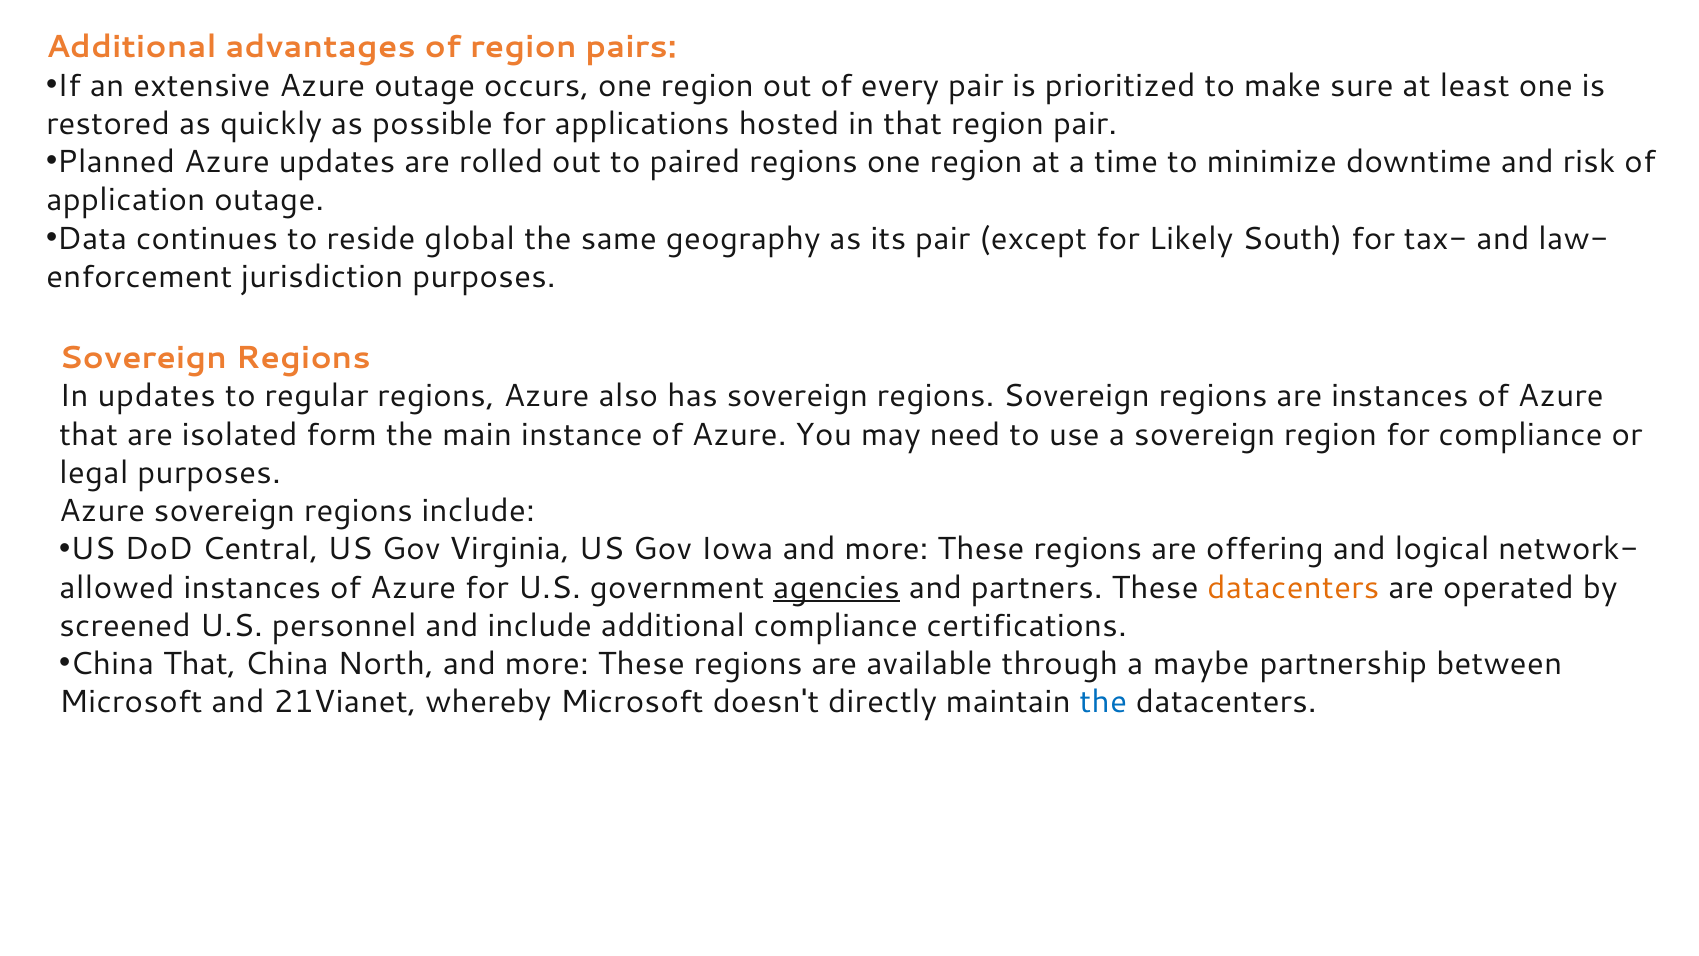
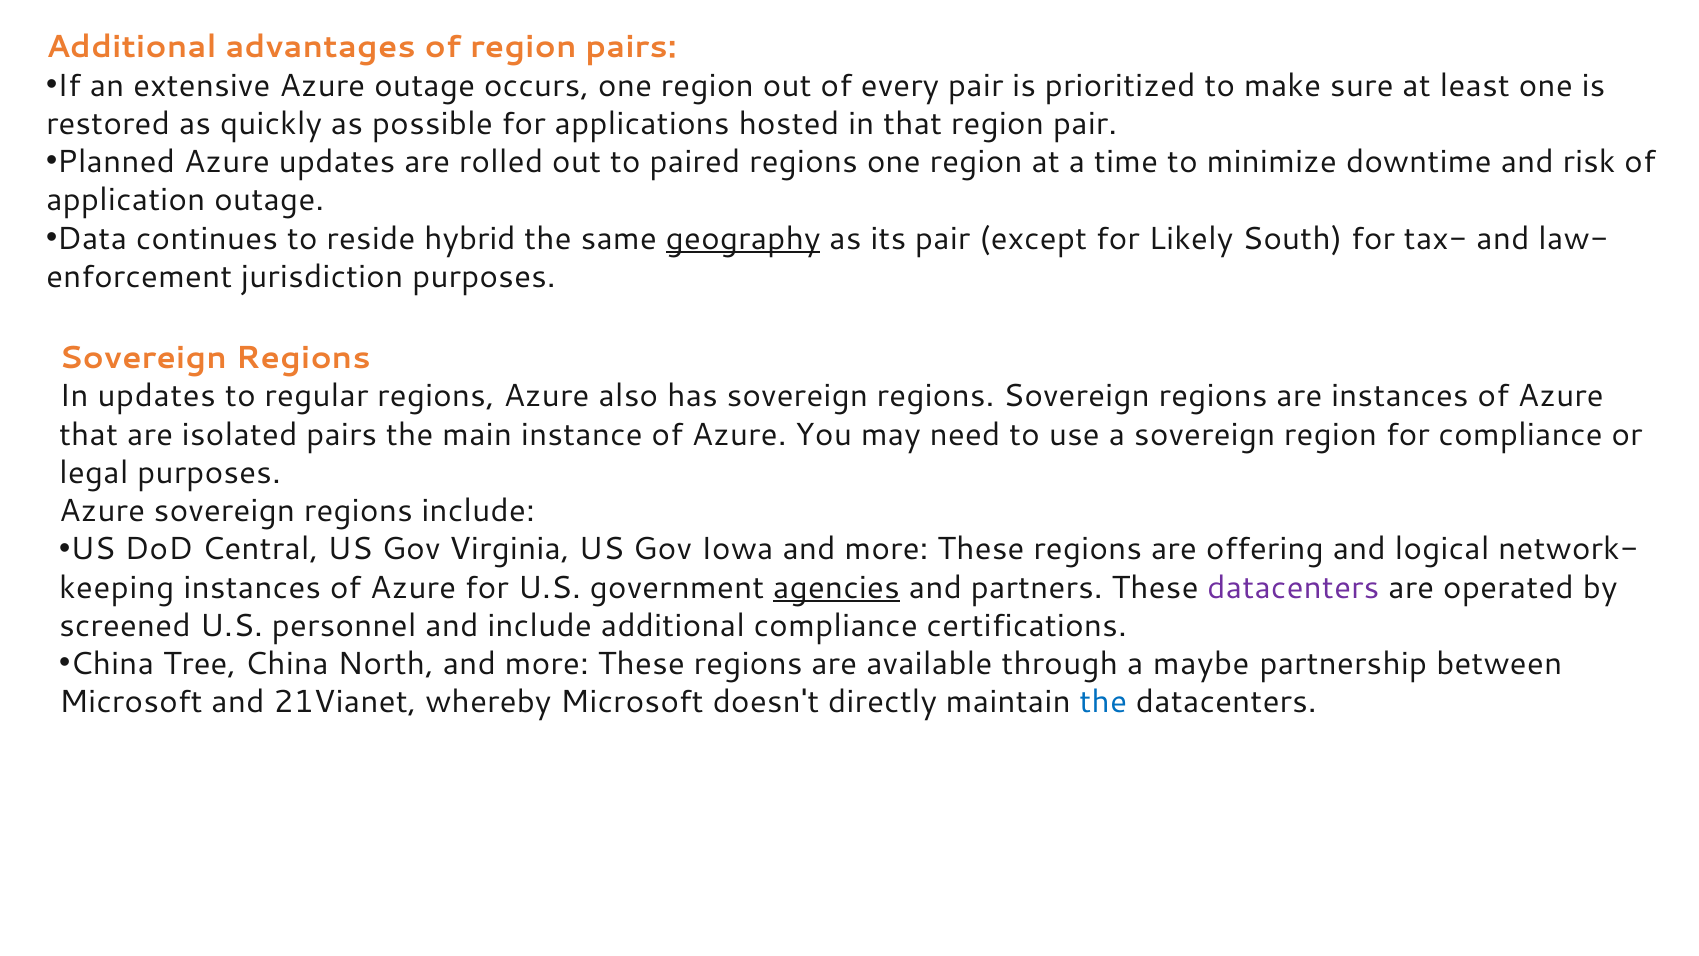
global: global -> hybrid (470, 239)
geography underline: none -> present (743, 239)
isolated form: form -> pairs (342, 435)
allowed: allowed -> keeping (117, 587)
datacenters colour: orange -> purple (1293, 587)
China That: That -> Tree (200, 664)
